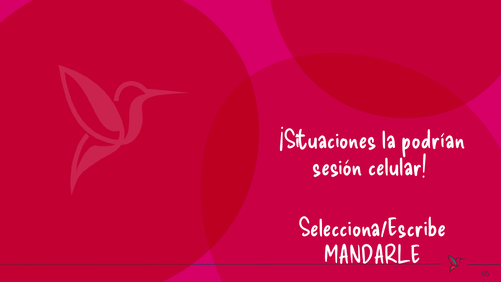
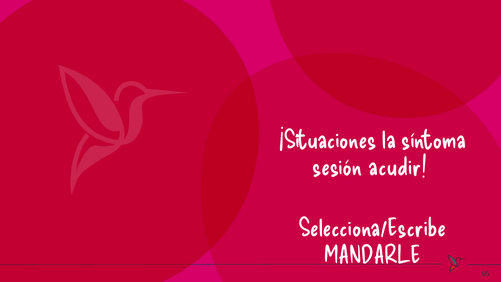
podrían: podrían -> síntoma (434, 140)
celular: celular -> acudir (397, 167)
